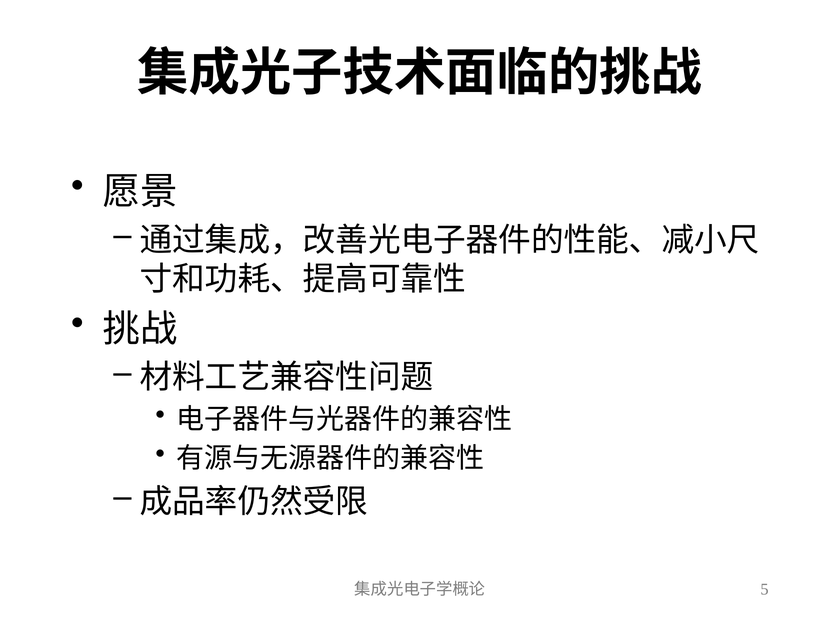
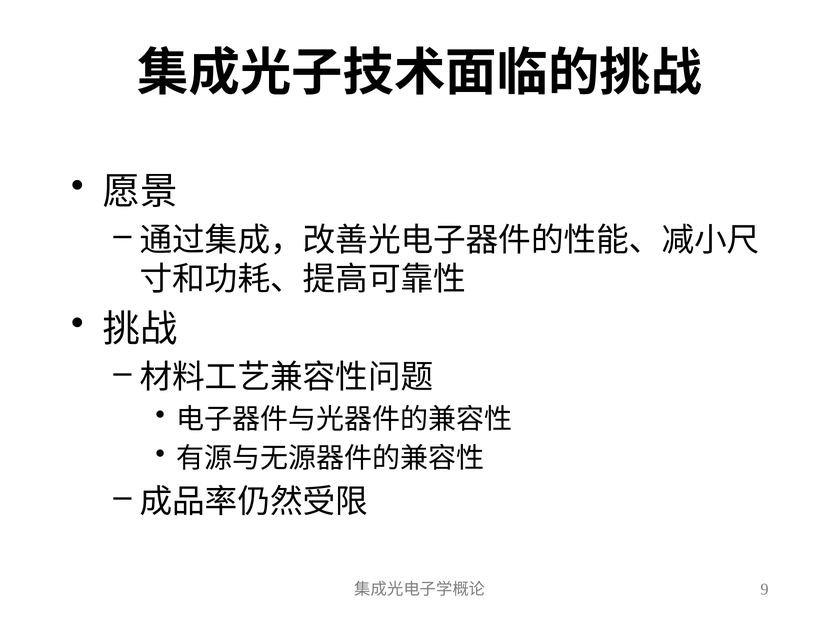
5: 5 -> 9 (765, 589)
